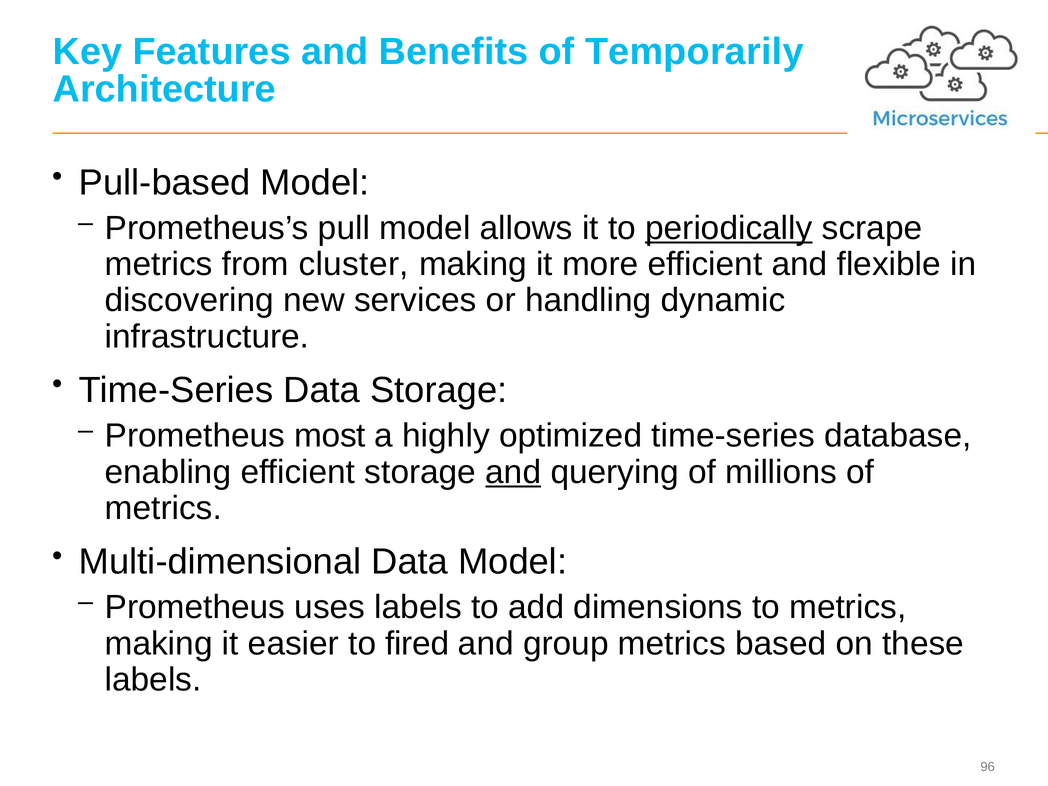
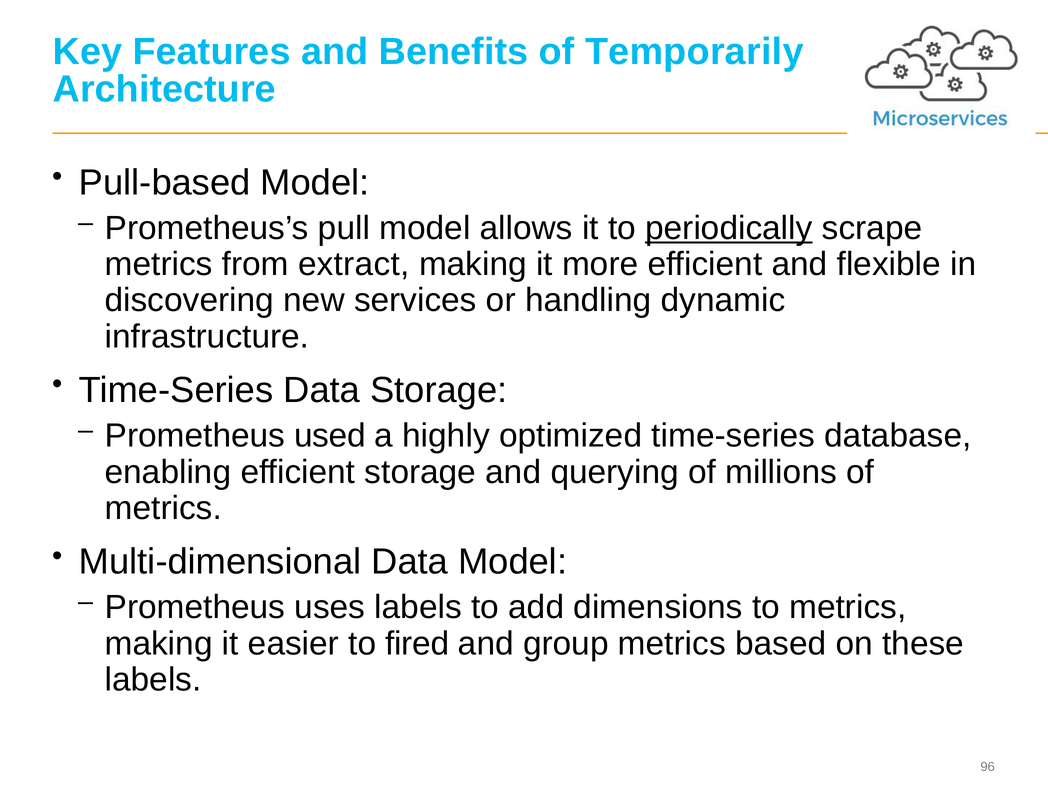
cluster: cluster -> extract (354, 264)
most: most -> used (330, 436)
and underline: present -> none (513, 472)
